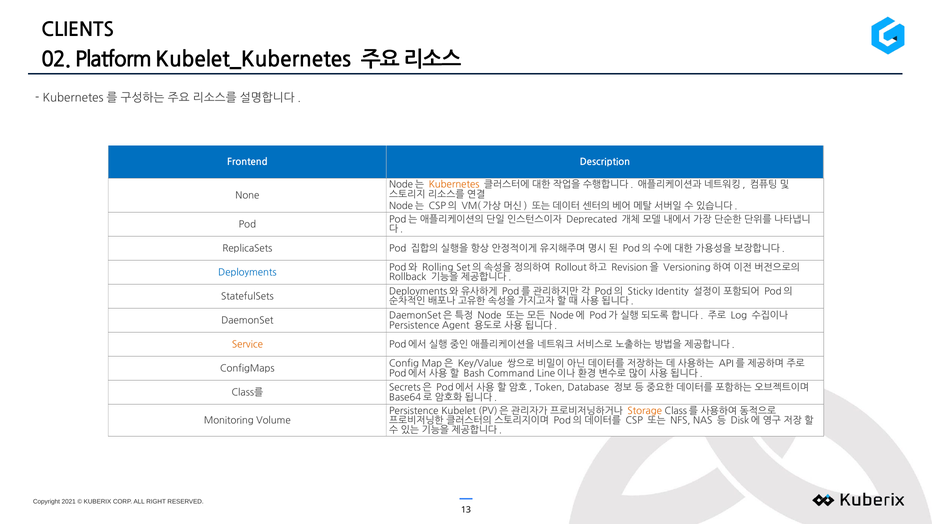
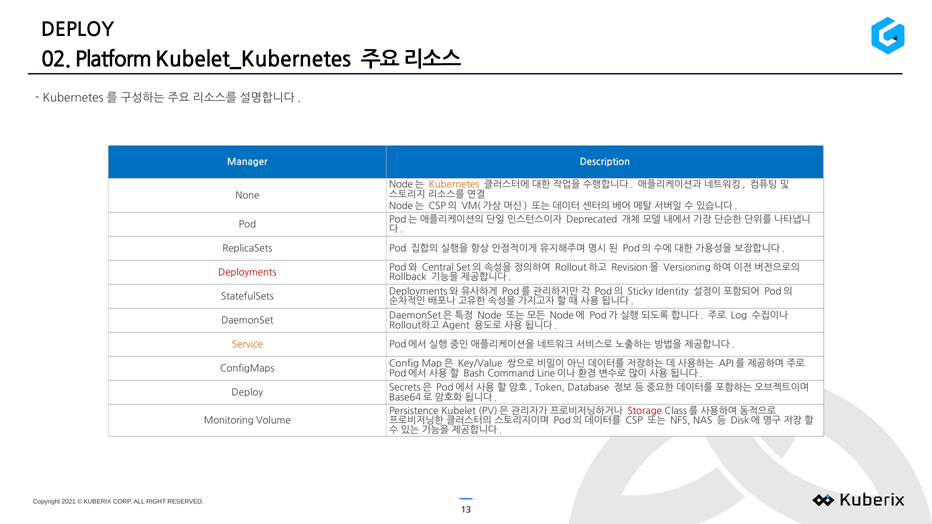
CLIENTS: CLIENTS -> DEPLOY (78, 30)
Frontend: Frontend -> Manager (247, 162)
Deployments colour: blue -> red (247, 273)
Rolling: Rolling -> Central (438, 268)
Persistence: Persistence -> Rollout하고 (414, 325)
Class를: Class를 -> Deploy (247, 393)
Storage colour: orange -> red (645, 411)
